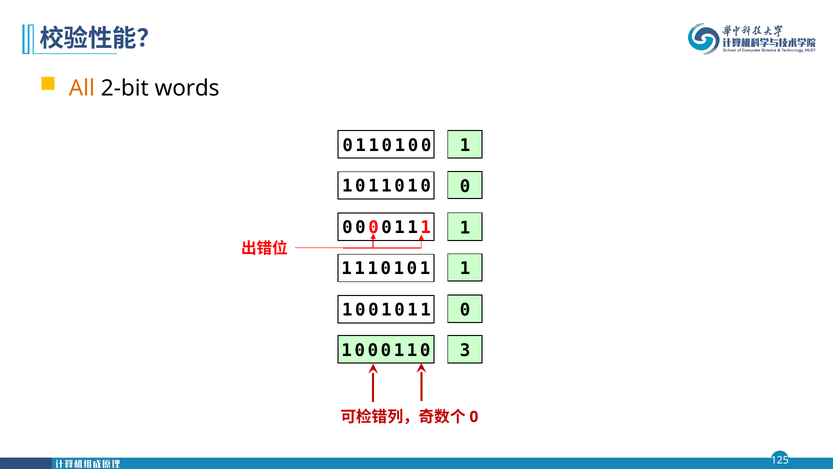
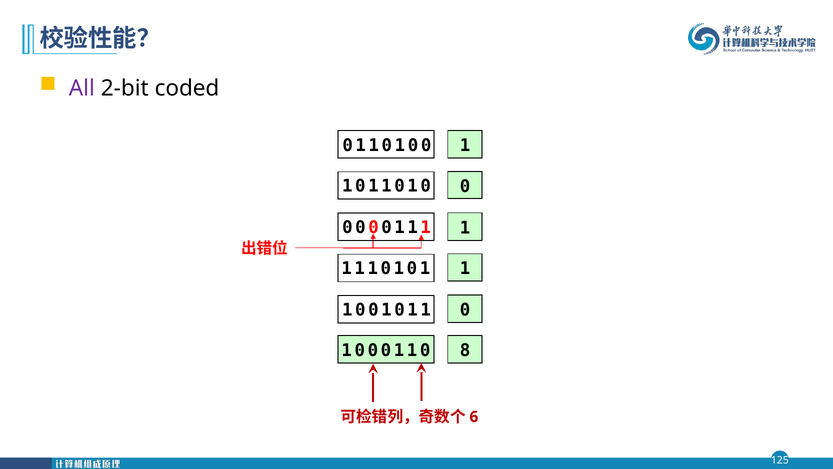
All colour: orange -> purple (82, 88)
words: words -> coded (187, 88)
3: 3 -> 8 (465, 350)
0: 0 -> 6 (474, 416)
